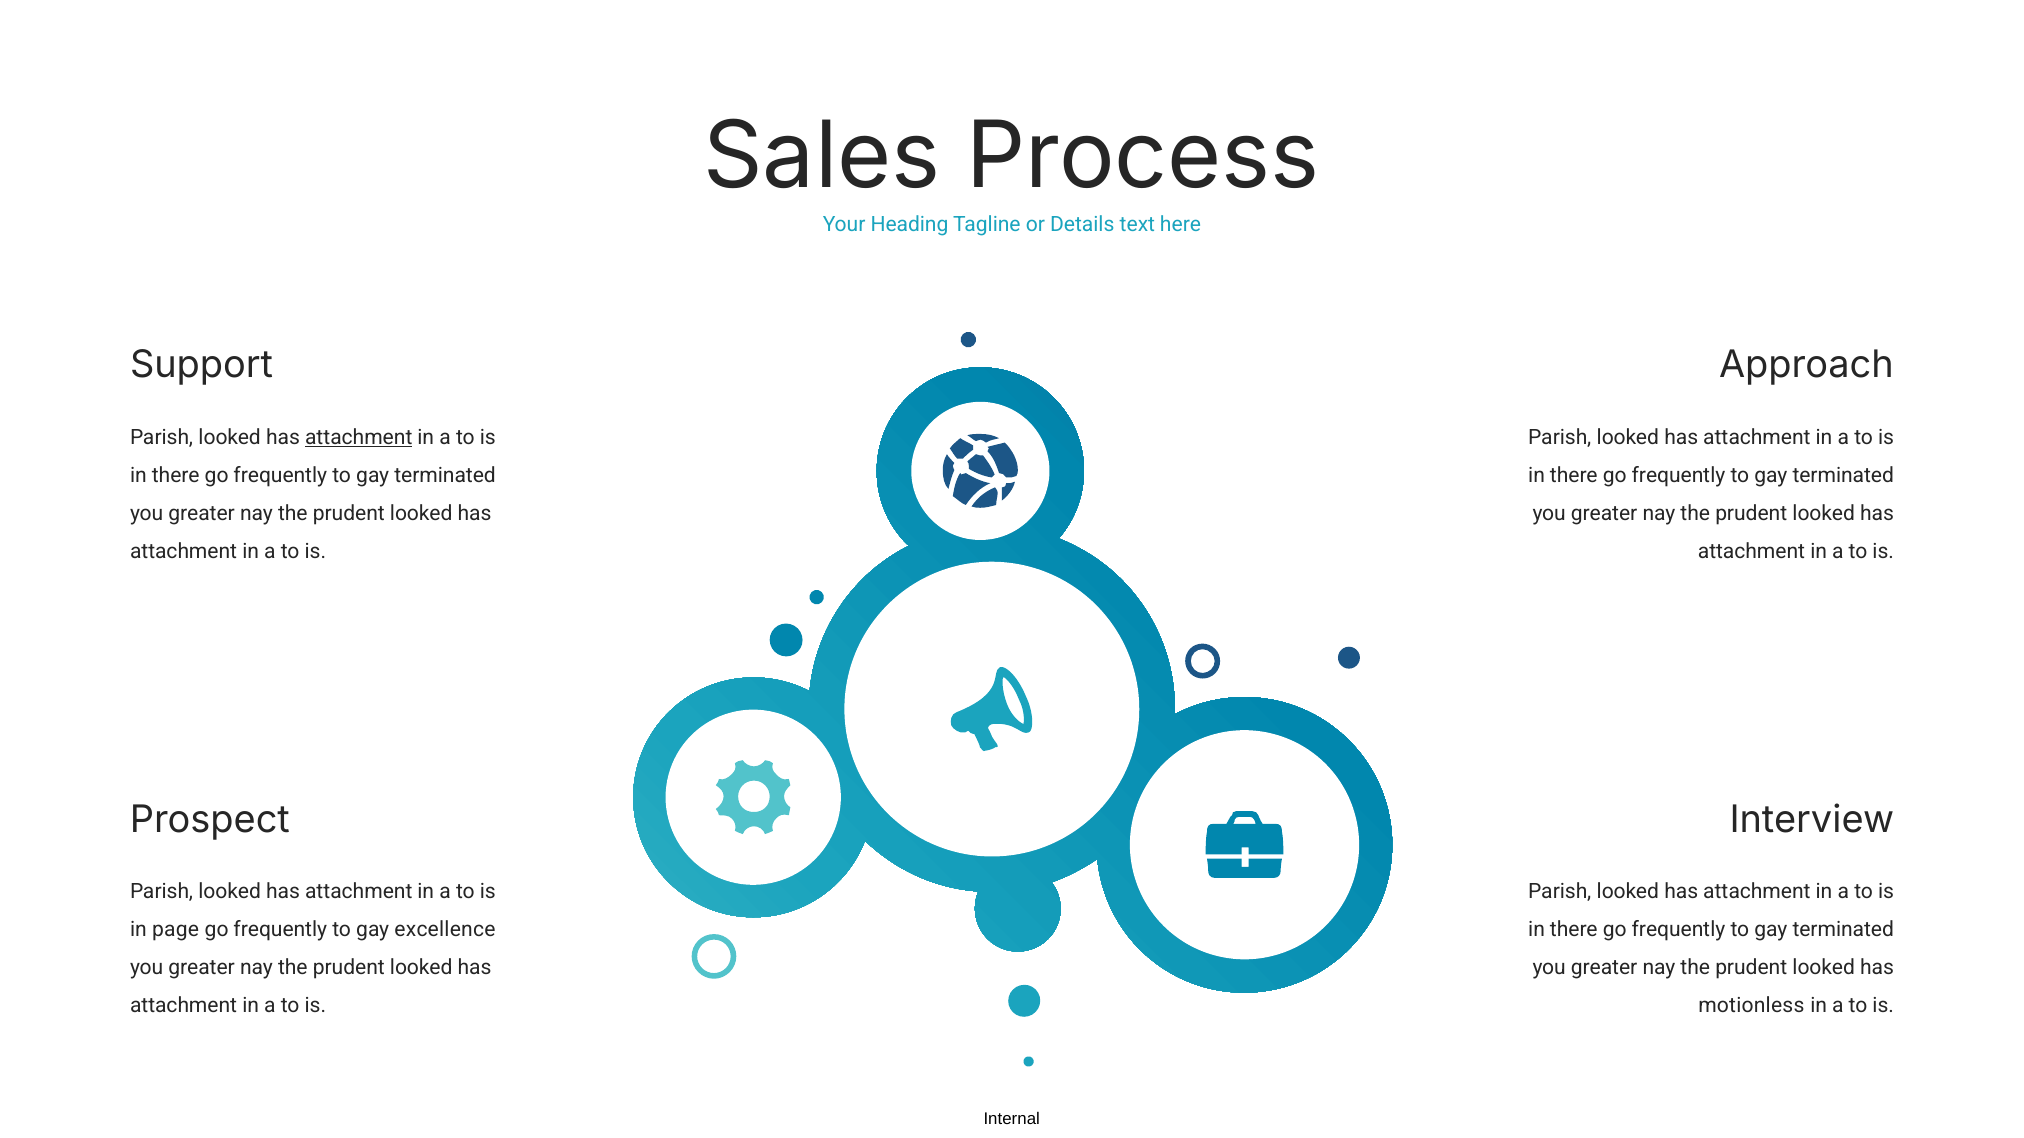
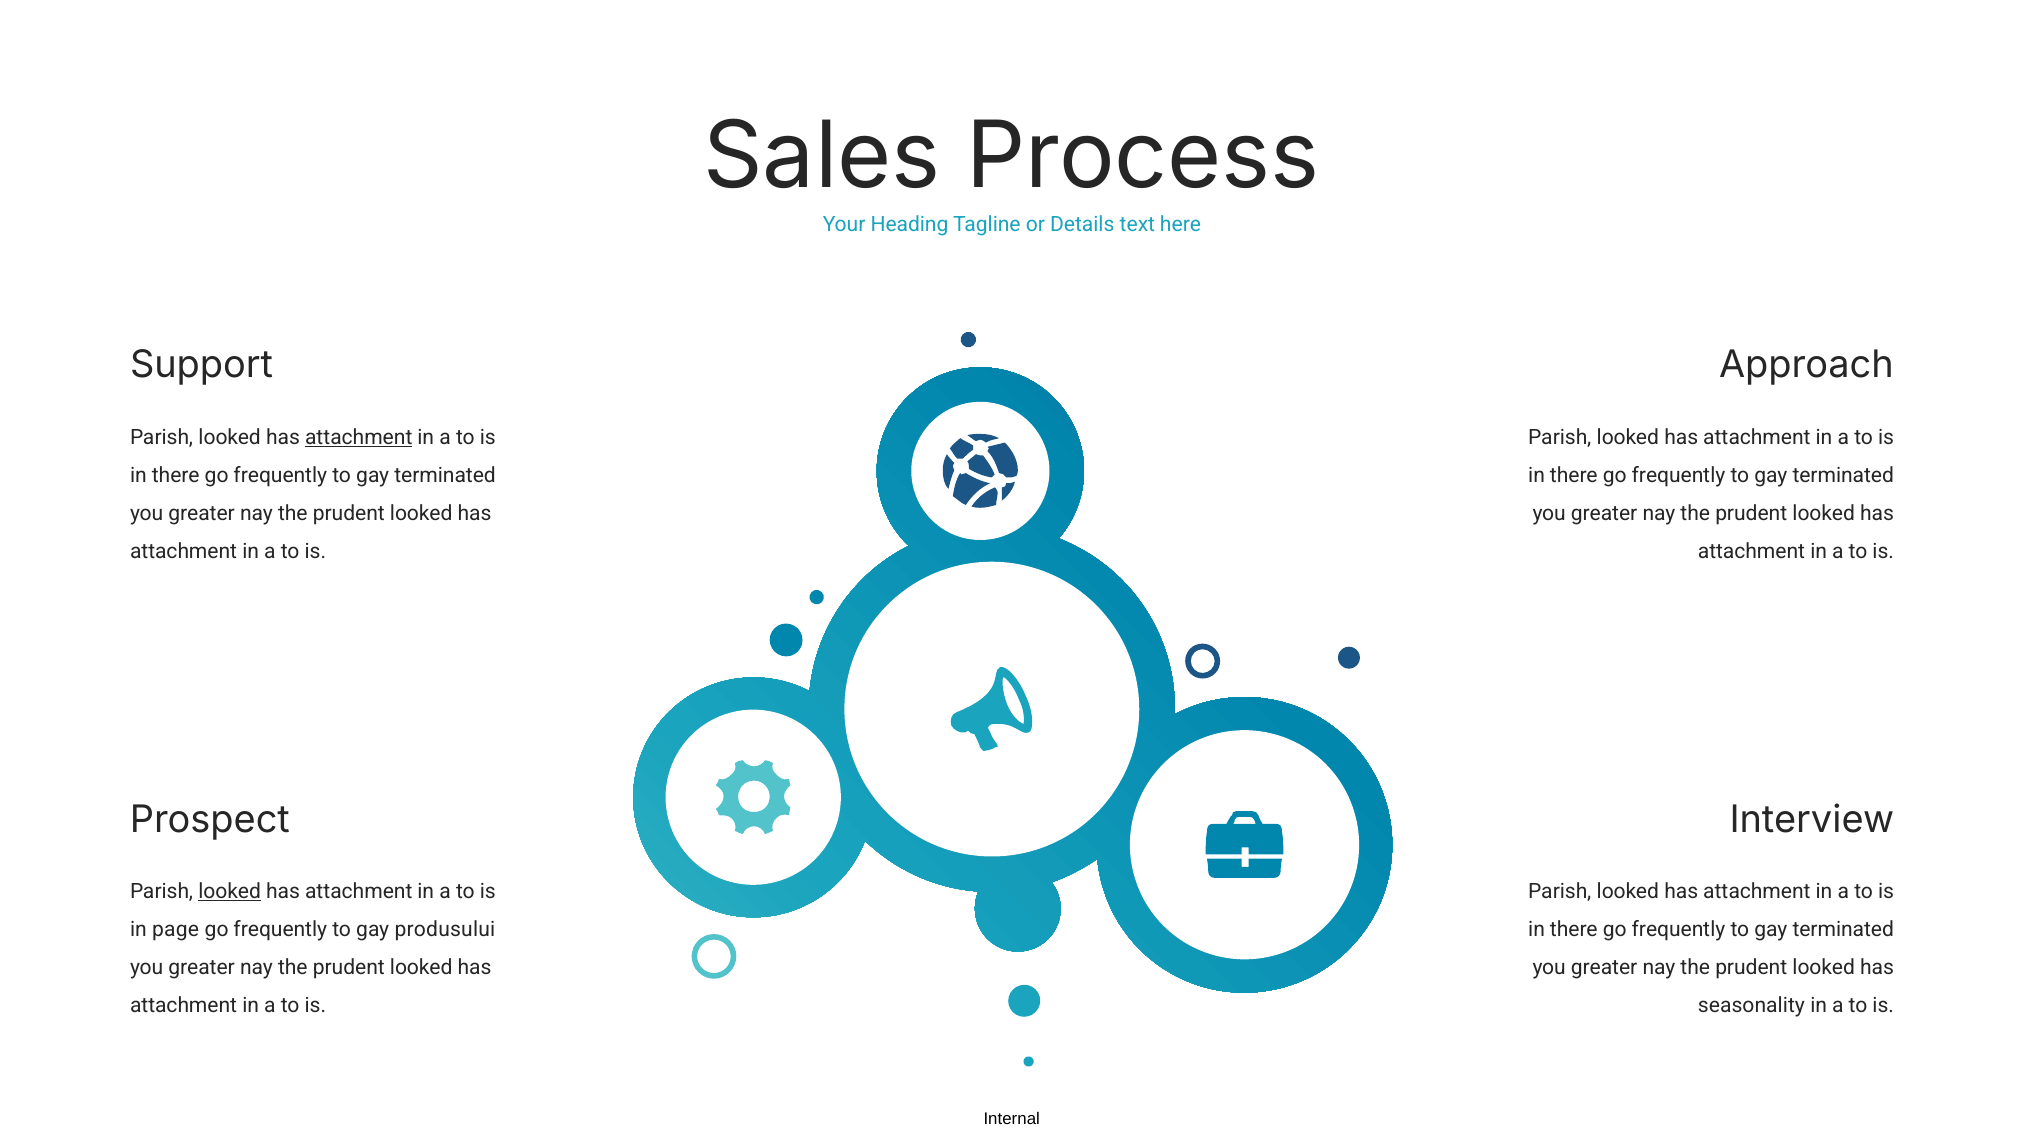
looked underline: none -> present (230, 892)
excellence: excellence -> produsului (445, 930)
motionless: motionless -> seasonality (1751, 1006)
